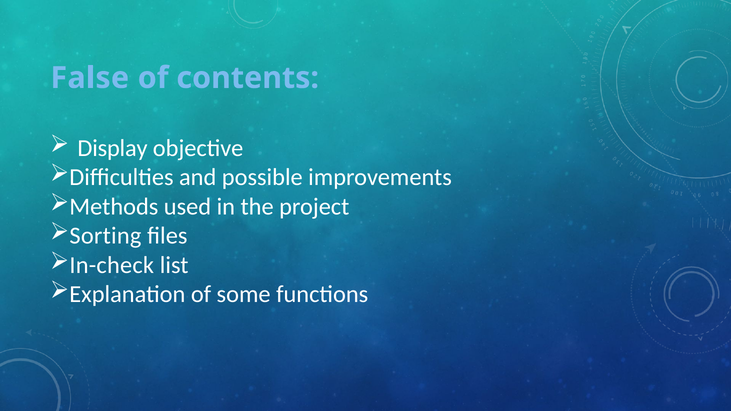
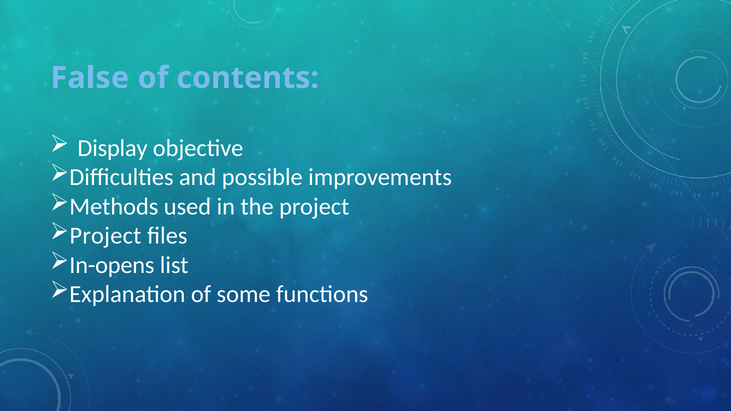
Sorting: Sorting -> Project (105, 236)
In-check: In-check -> In-opens (112, 265)
